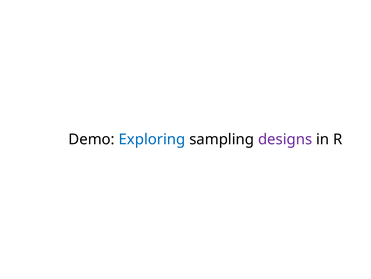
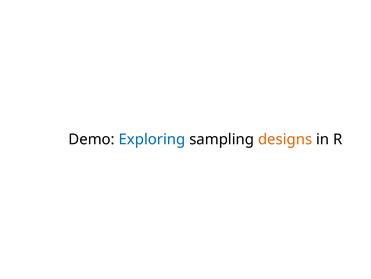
designs colour: purple -> orange (285, 139)
